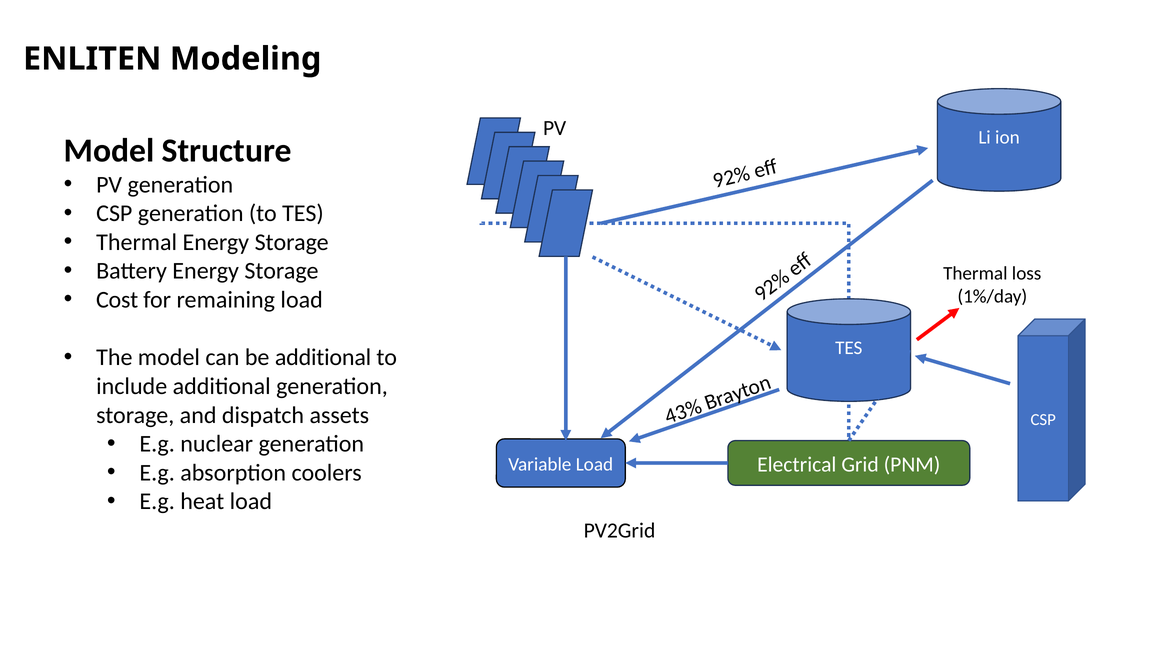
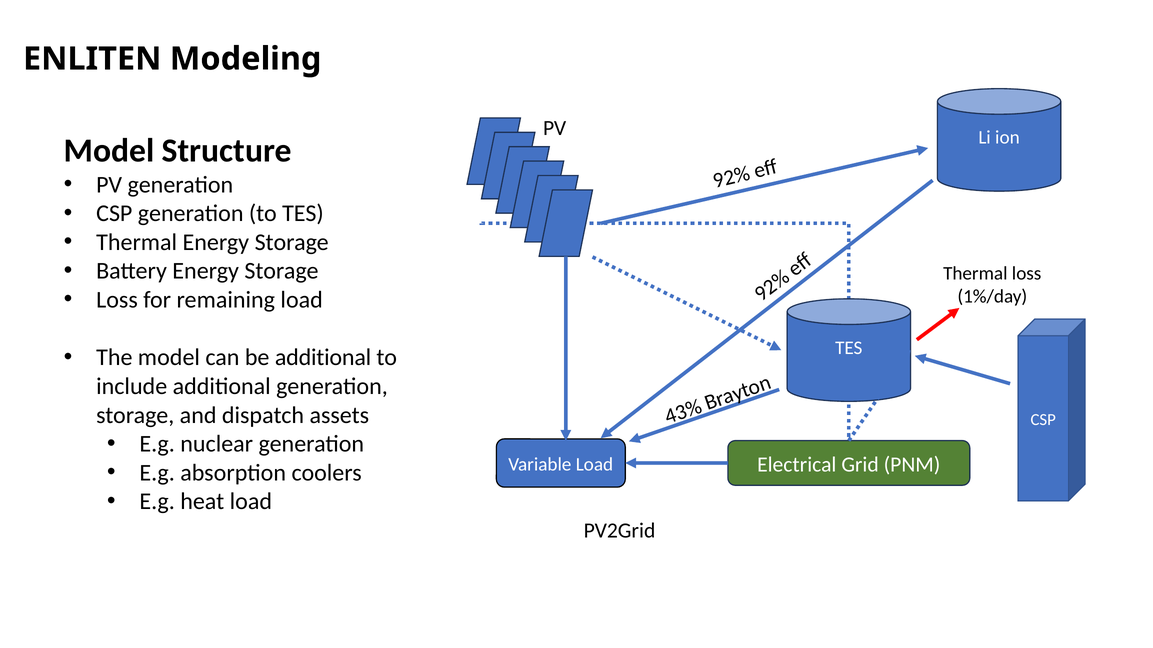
Cost: Cost -> Loss (117, 300)
